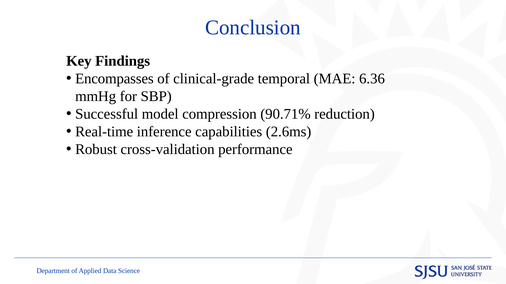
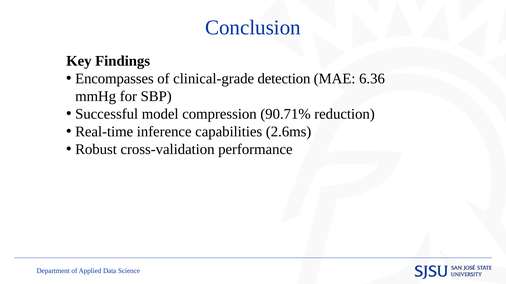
temporal: temporal -> detection (284, 79)
